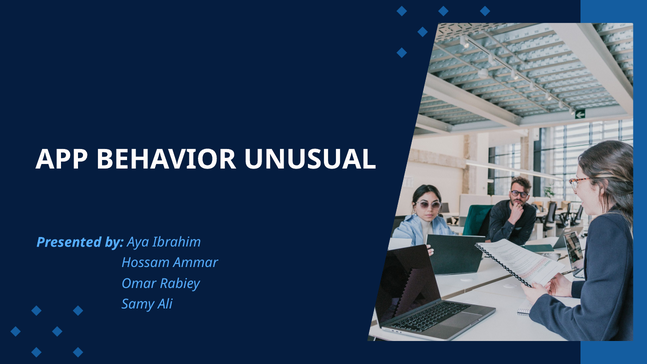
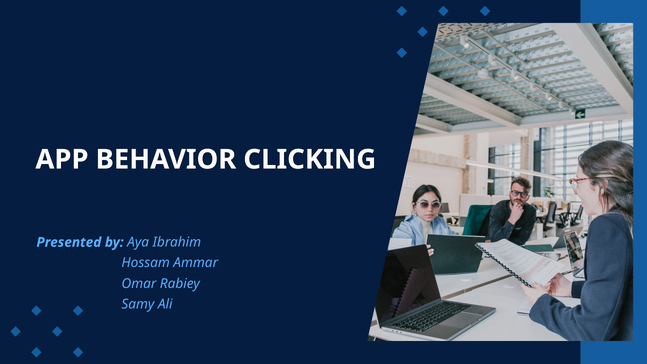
UNUSUAL: UNUSUAL -> CLICKING (310, 159)
